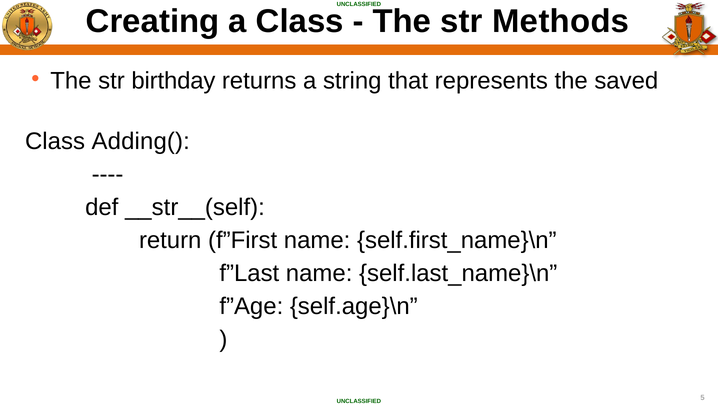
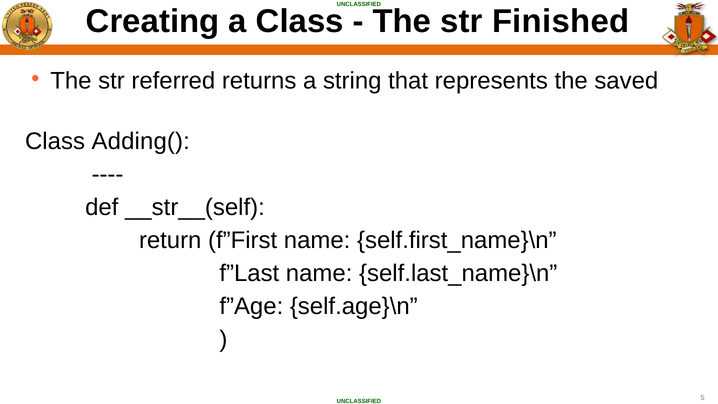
Methods: Methods -> Finished (561, 22)
birthday: birthday -> referred (173, 81)
